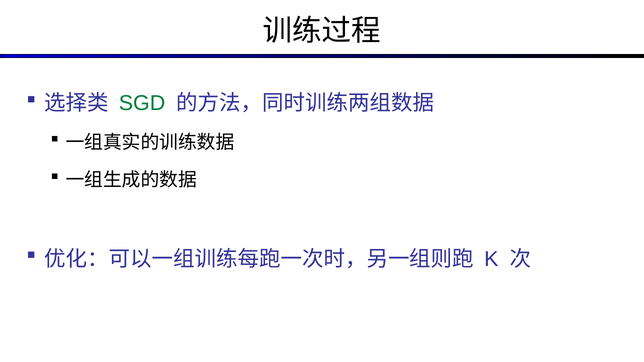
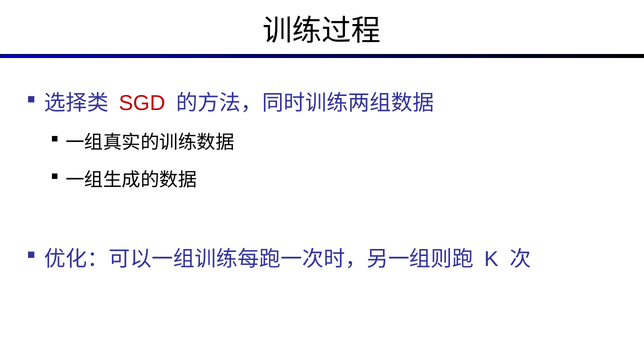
SGD colour: green -> red (142, 103)
